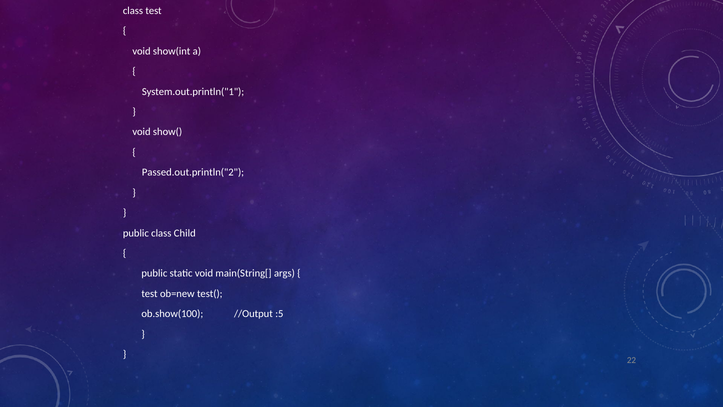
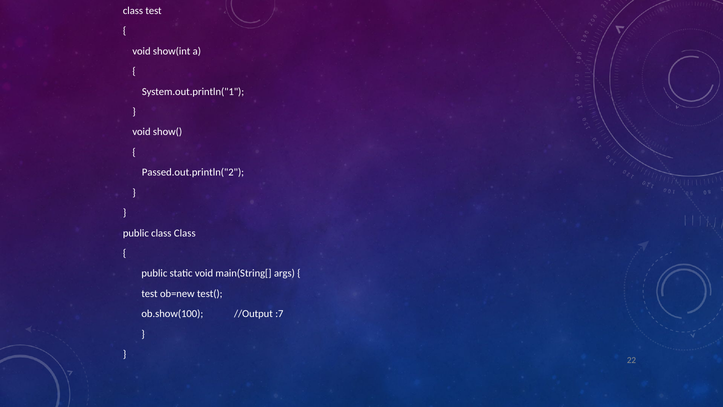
class Child: Child -> Class (185, 233)
:5: :5 -> :7 (279, 314)
